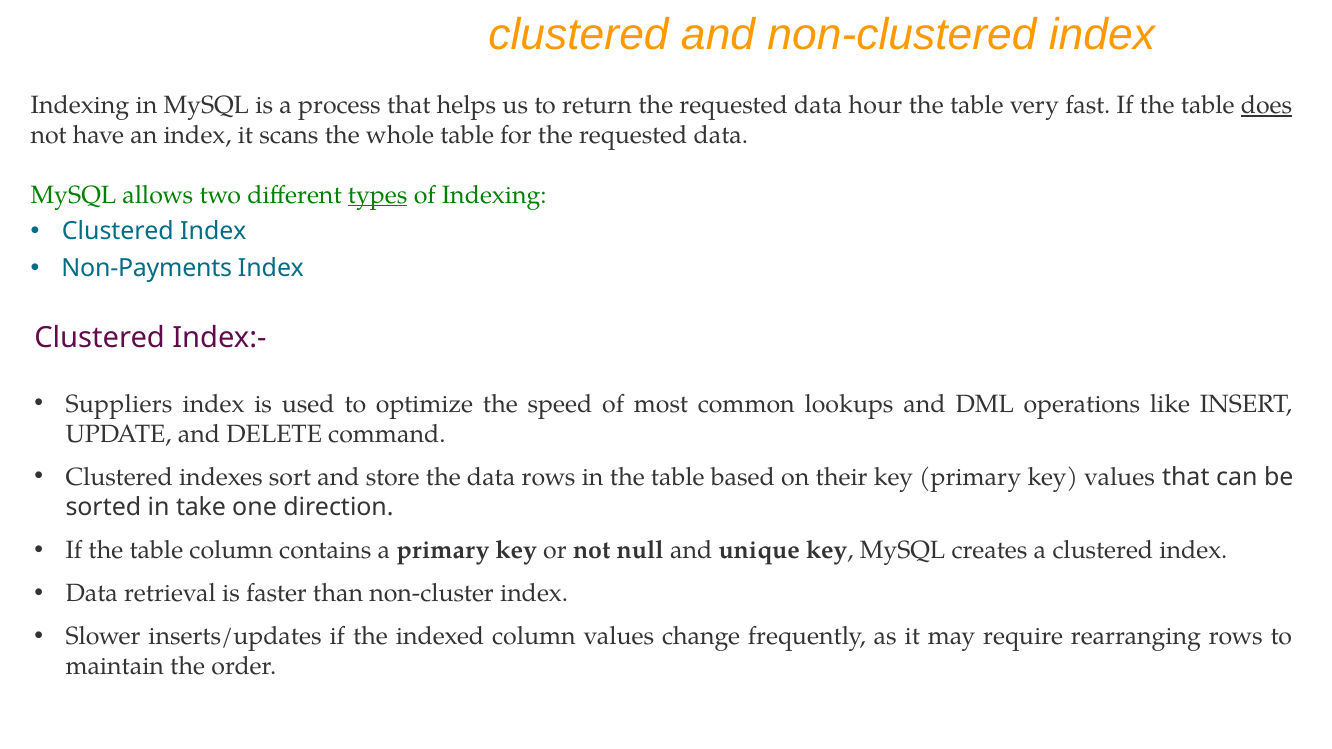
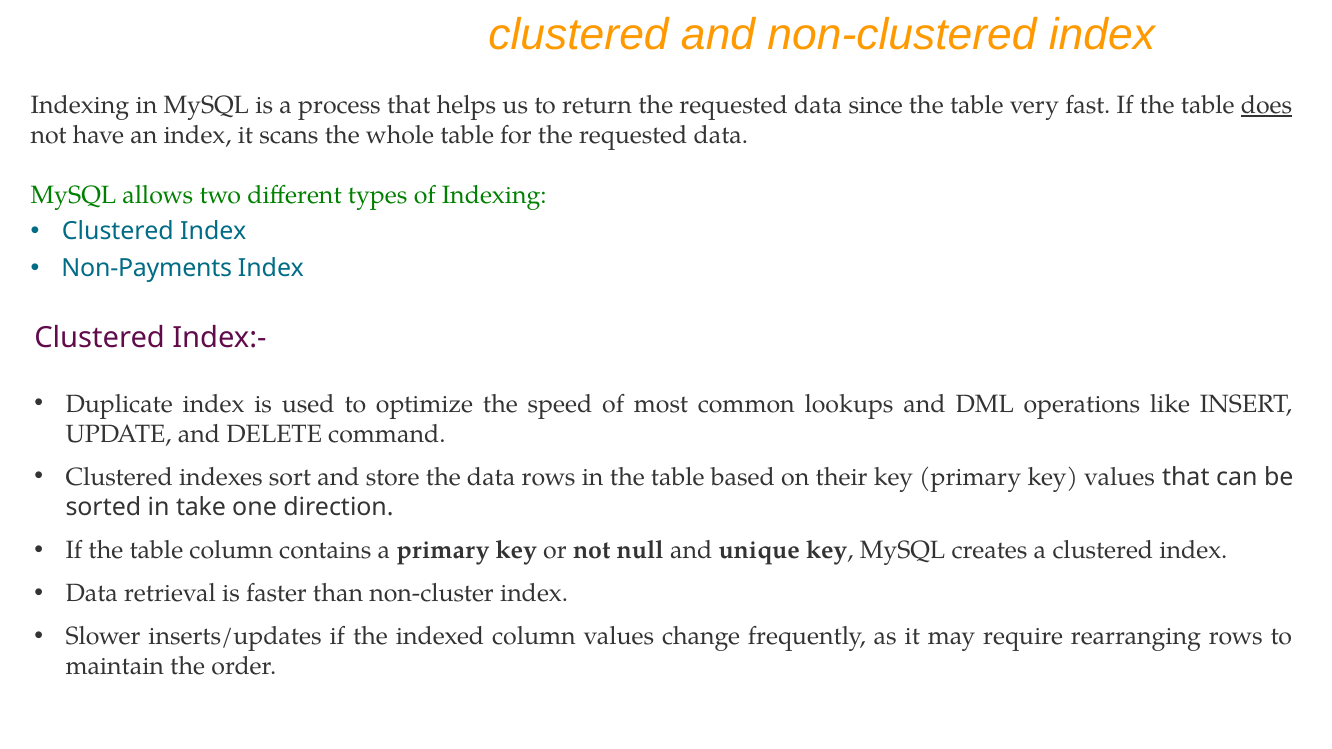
hour: hour -> since (876, 105)
types underline: present -> none (378, 195)
Suppliers: Suppliers -> Duplicate (119, 404)
